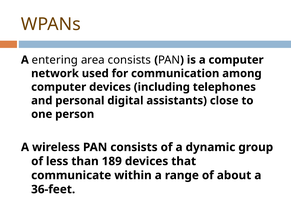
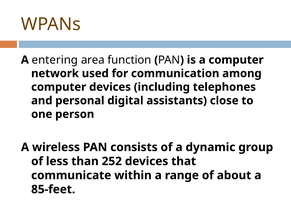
area consists: consists -> function (129, 60)
189: 189 -> 252 (112, 161)
36-feet: 36-feet -> 85-feet (53, 190)
